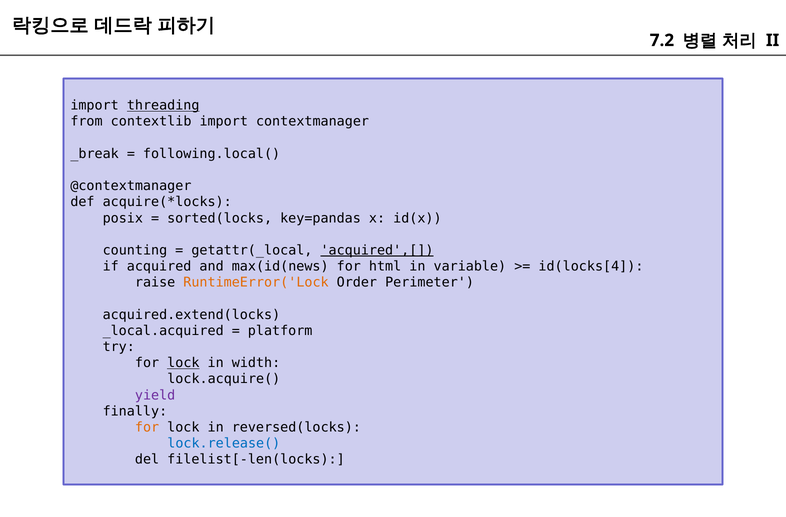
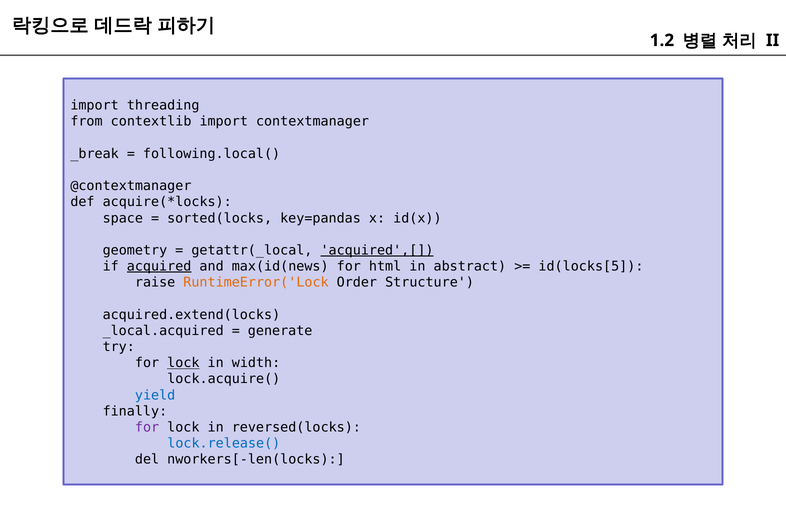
7.2: 7.2 -> 1.2 (662, 40)
threading underline: present -> none (163, 105)
posix: posix -> space (123, 218)
counting: counting -> geometry (135, 250)
acquired underline: none -> present (159, 266)
variable: variable -> abstract (470, 266)
id(locks[4: id(locks[4 -> id(locks[5 (591, 266)
Perimeter: Perimeter -> Structure (430, 282)
platform: platform -> generate (280, 330)
yield colour: purple -> blue (155, 395)
for colour: orange -> purple (147, 427)
filelist[-len(locks: filelist[-len(locks -> nworkers[-len(locks (256, 459)
